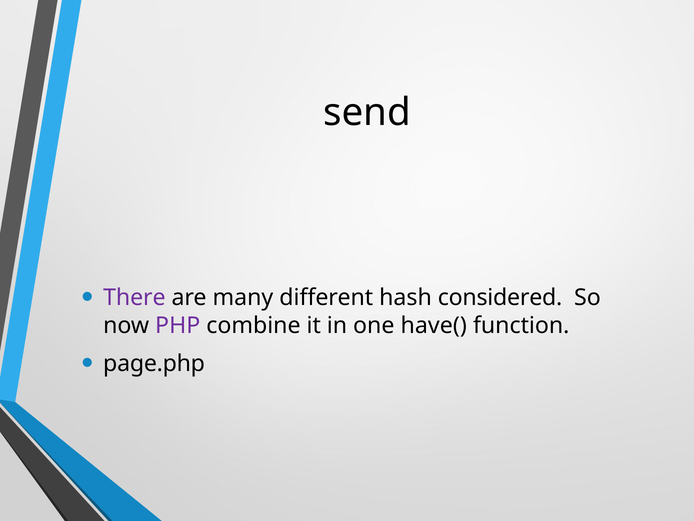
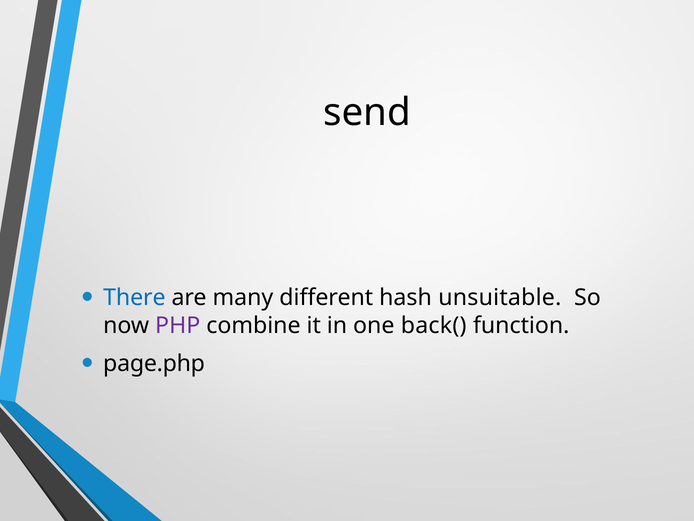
There colour: purple -> blue (134, 298)
considered: considered -> unsuitable (500, 298)
have(: have( -> back( (434, 325)
